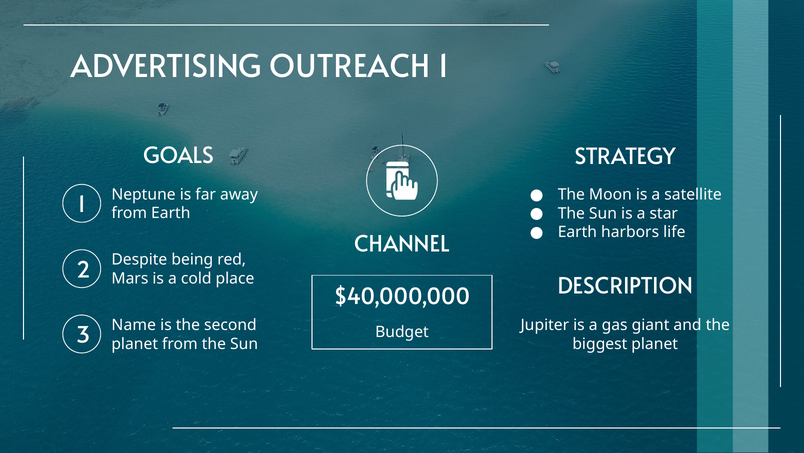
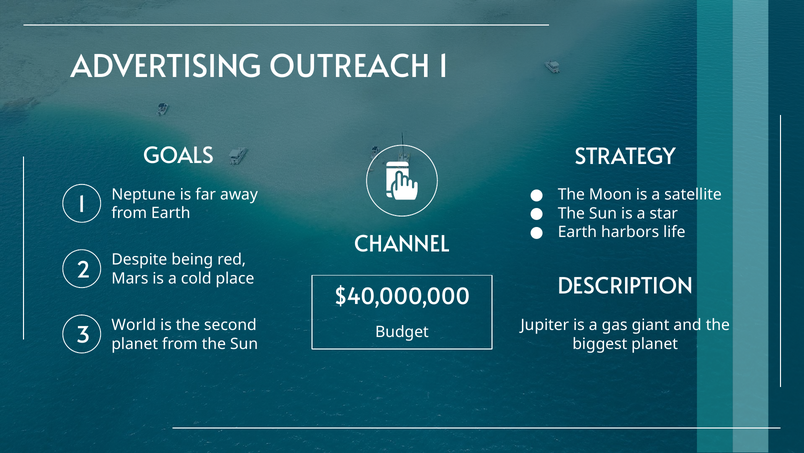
Name: Name -> World (134, 325)
